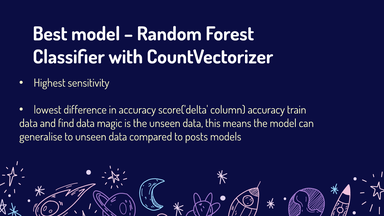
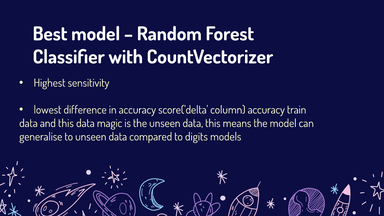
and find: find -> this (66, 123)
posts: posts -> digits (196, 137)
